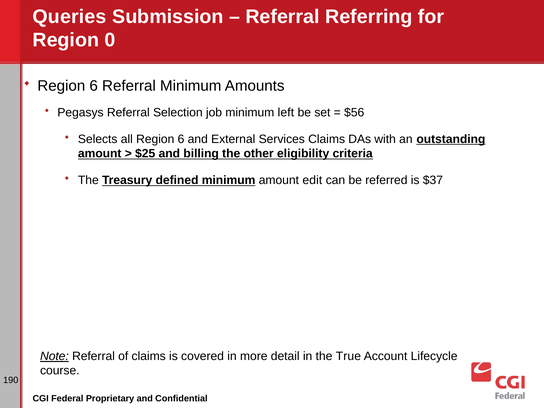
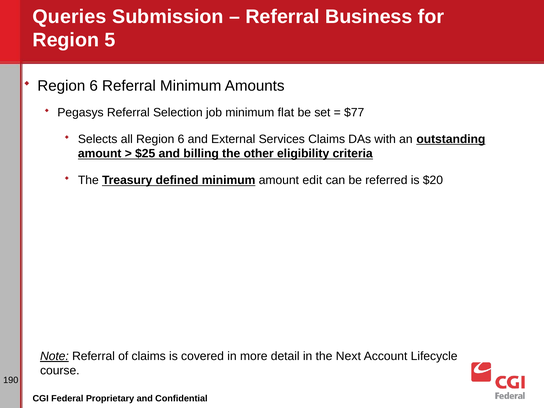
Referring: Referring -> Business (369, 17)
0: 0 -> 5 (110, 40)
left: left -> flat (286, 113)
$56: $56 -> $77 (354, 113)
$37: $37 -> $20 (433, 180)
True: True -> Next (348, 356)
